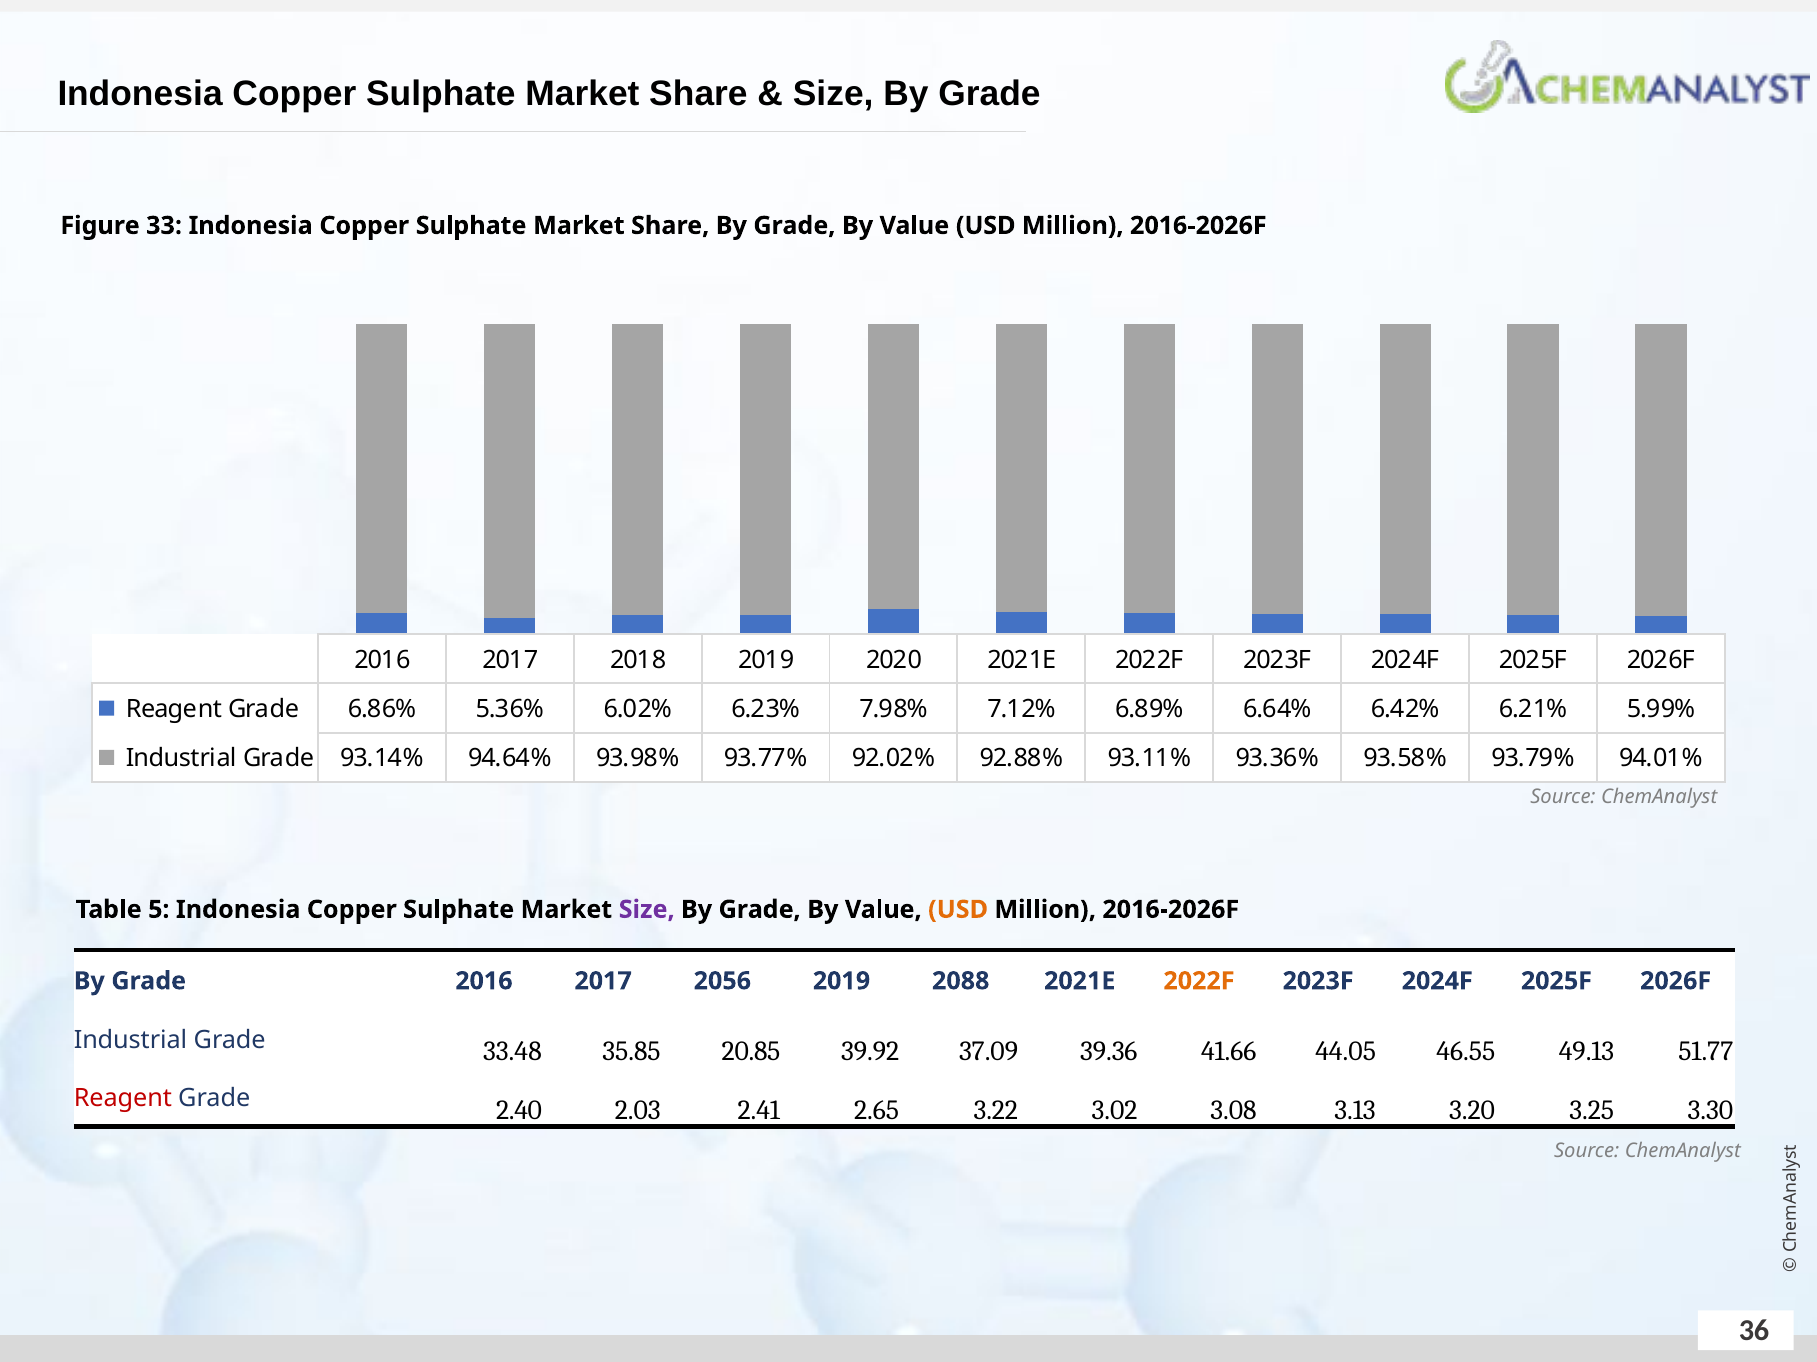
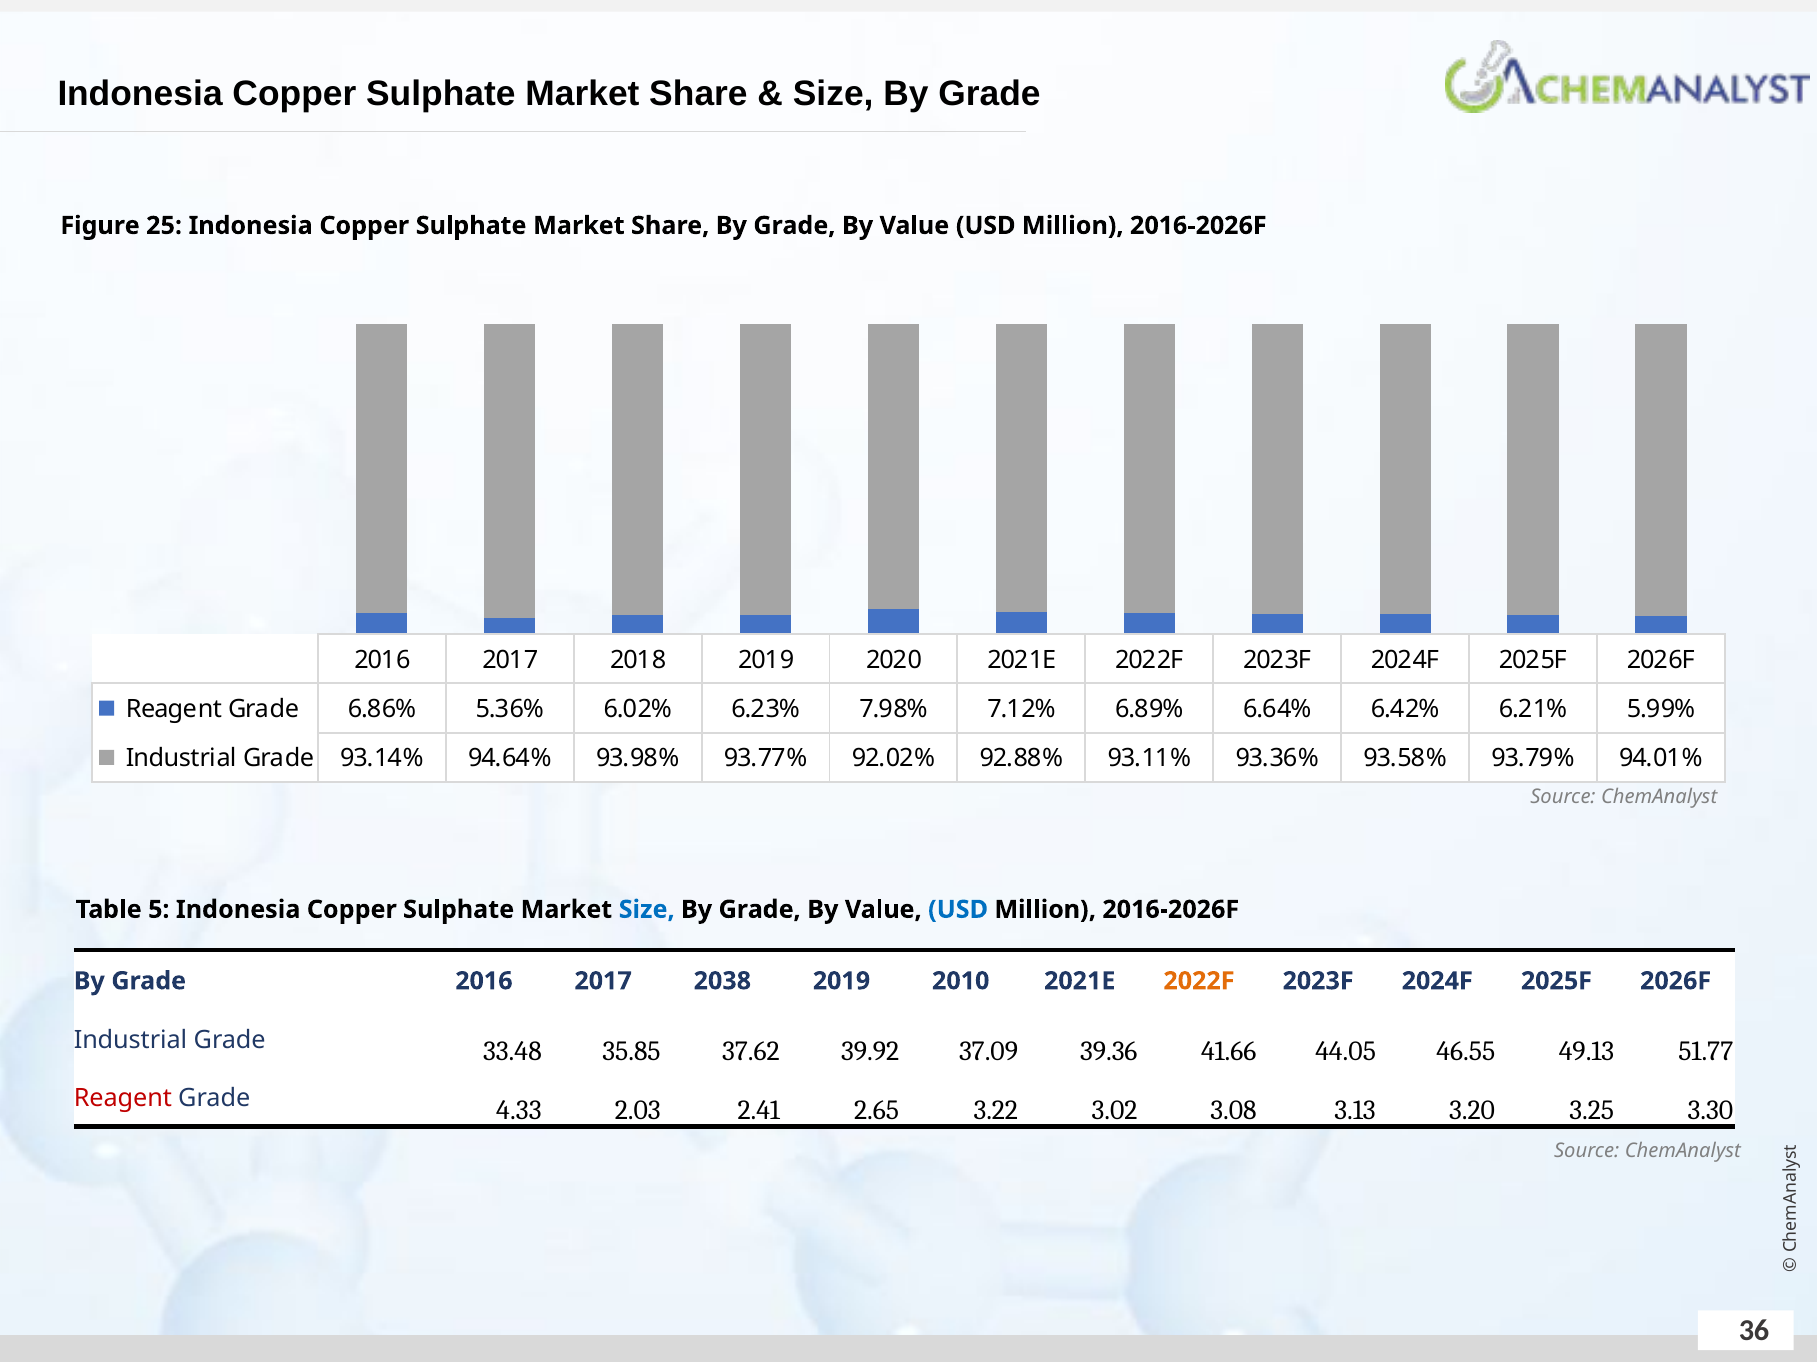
33: 33 -> 25 (164, 226)
Size colour: purple -> blue (647, 910)
USD colour: orange -> blue (958, 910)
2056: 2056 -> 2038 (722, 982)
2088: 2088 -> 2010 (961, 982)
20.85: 20.85 -> 37.62 (751, 1052)
2.40: 2.40 -> 4.33 (519, 1111)
